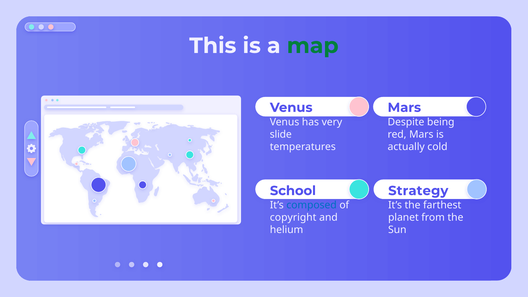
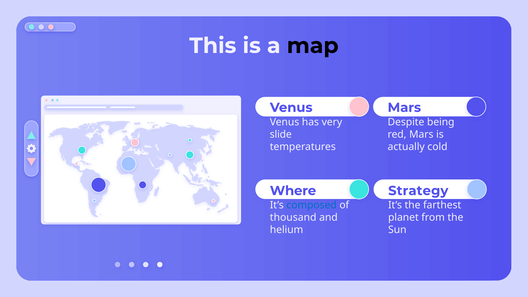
map colour: green -> black (313, 46)
School: School -> Where (293, 191)
copyright: copyright -> thousand (293, 218)
